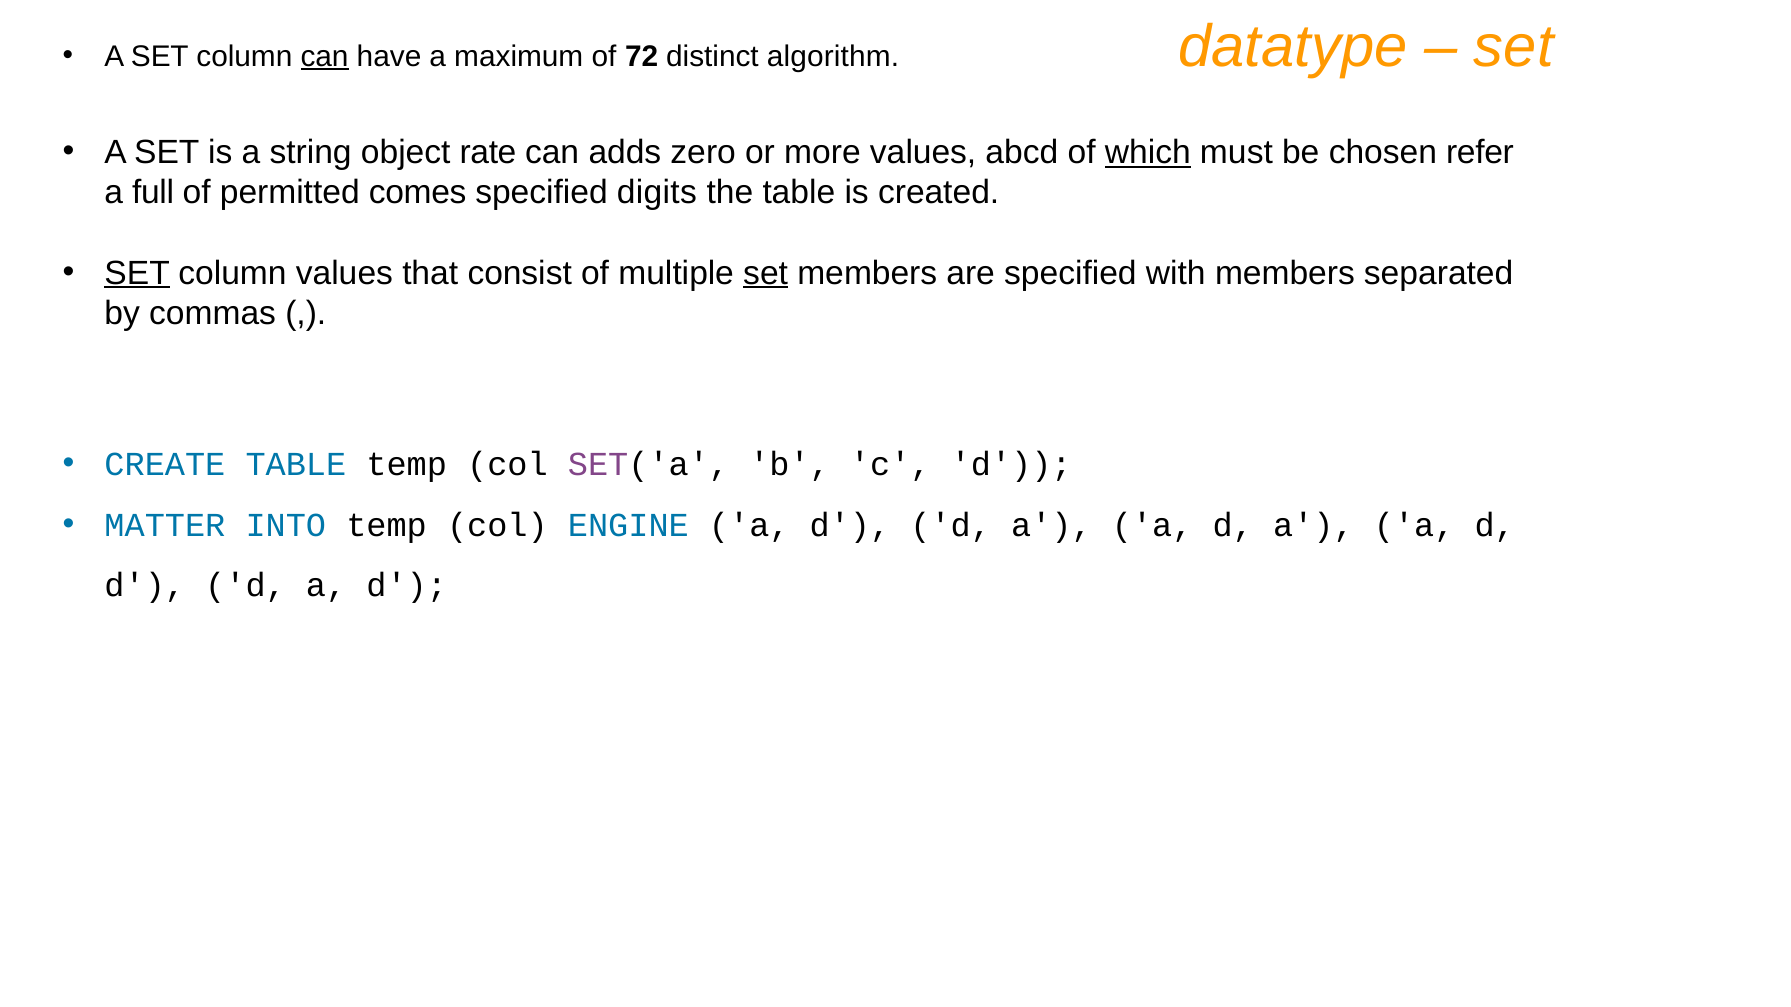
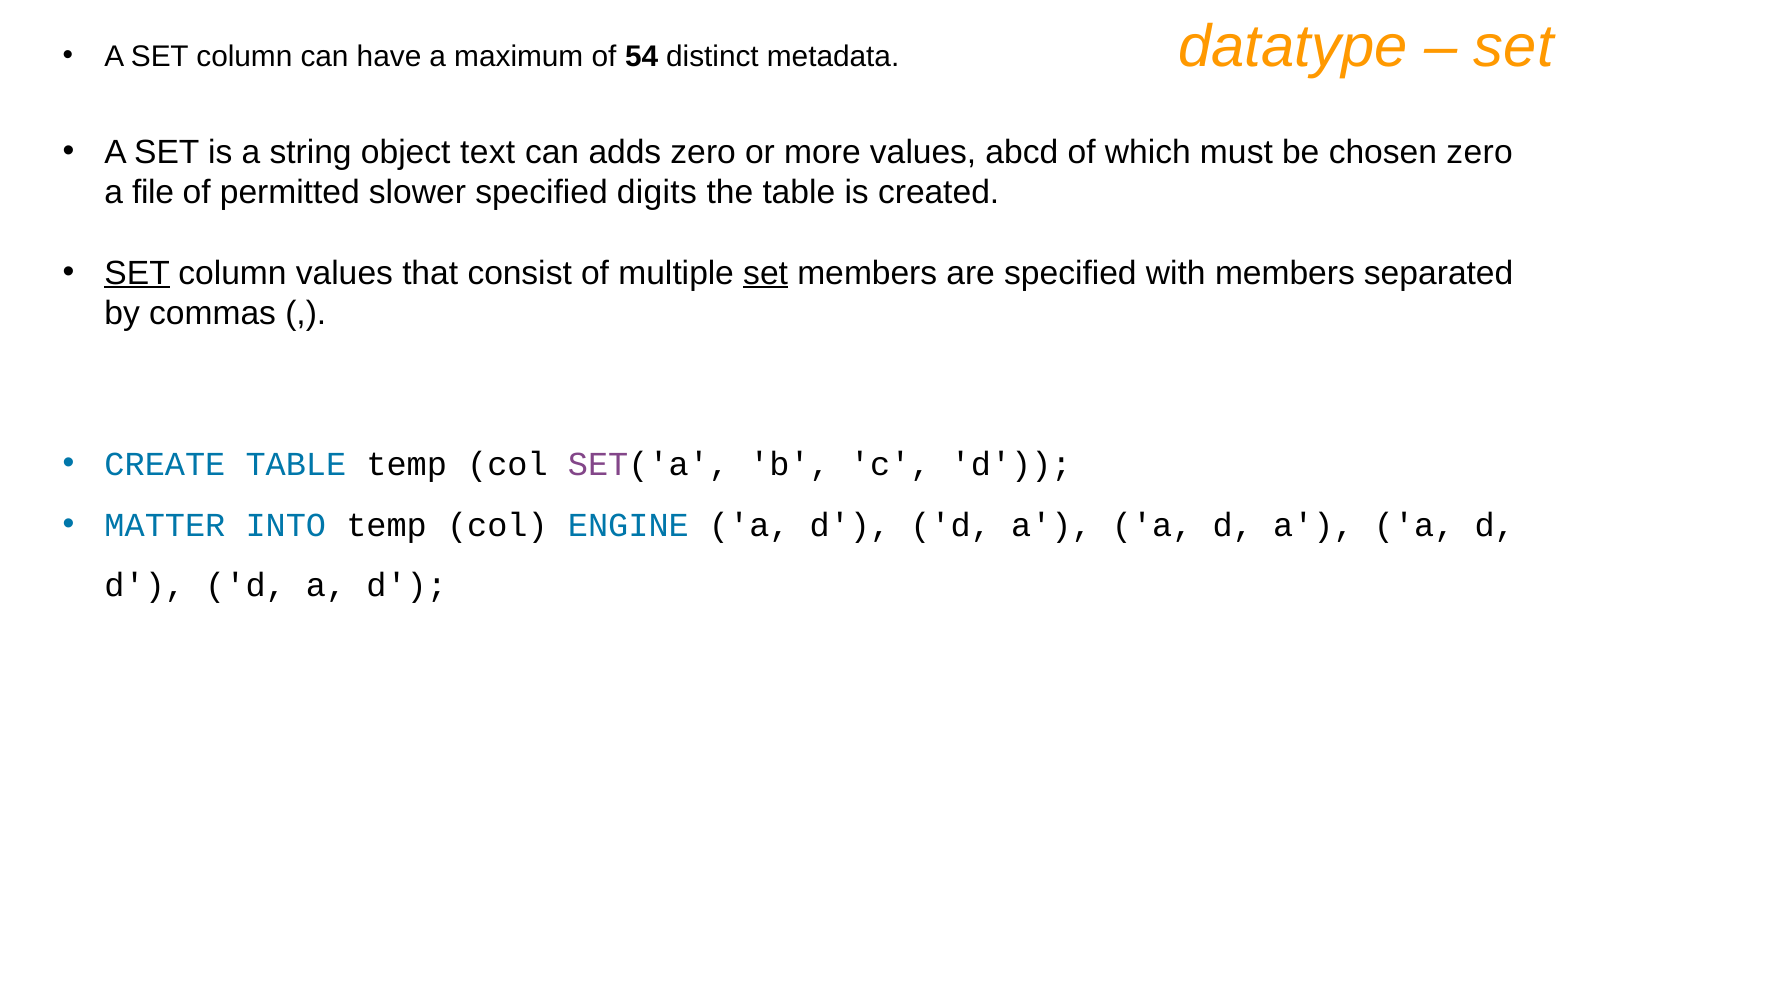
can underline: present -> none (325, 57)
72: 72 -> 54 (642, 57)
algorithm: algorithm -> metadata (833, 57)
rate: rate -> text (488, 152)
which underline: present -> none (1148, 152)
chosen refer: refer -> zero (1480, 152)
full: full -> file (153, 192)
comes: comes -> slower (417, 192)
